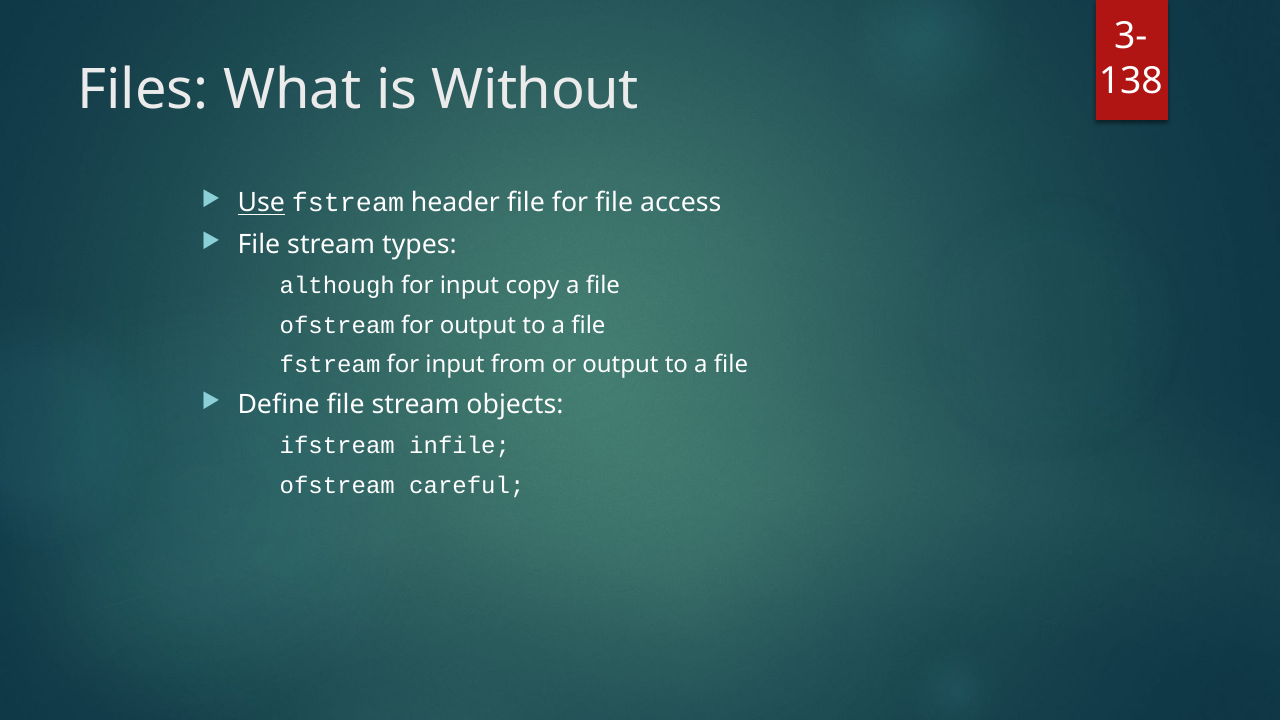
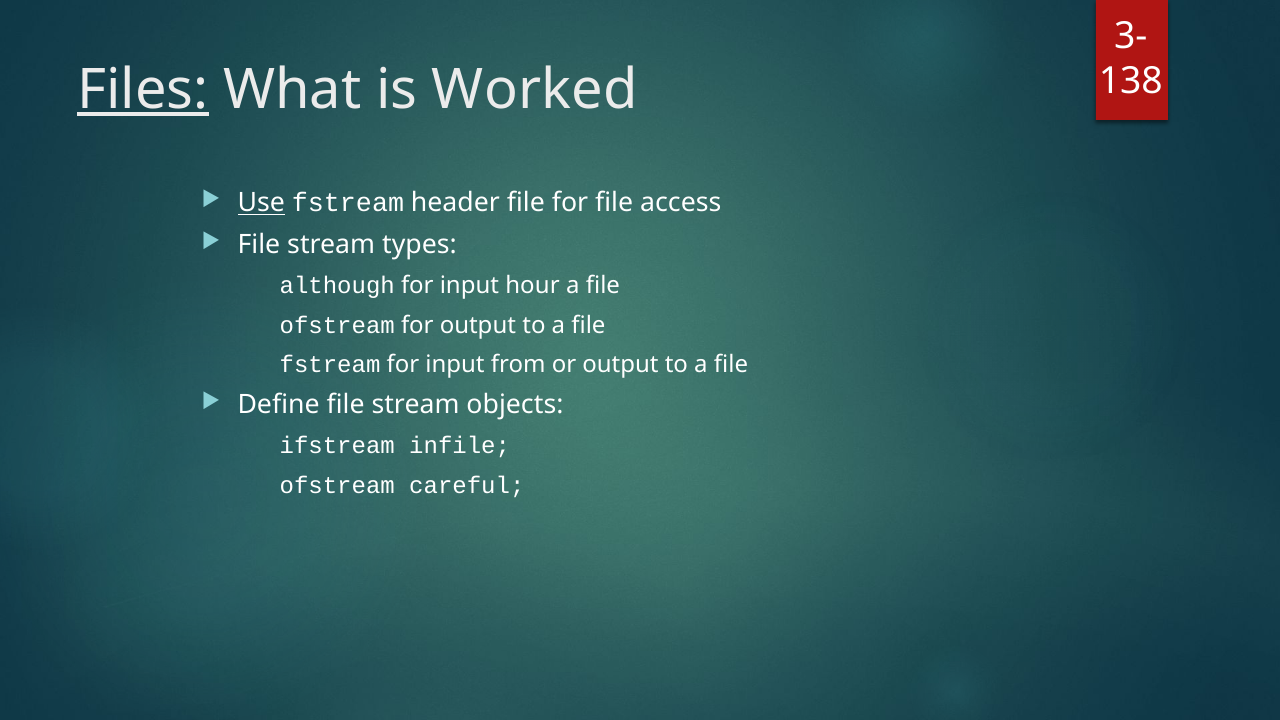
Files underline: none -> present (143, 90)
Without: Without -> Worked (535, 90)
copy: copy -> hour (533, 286)
